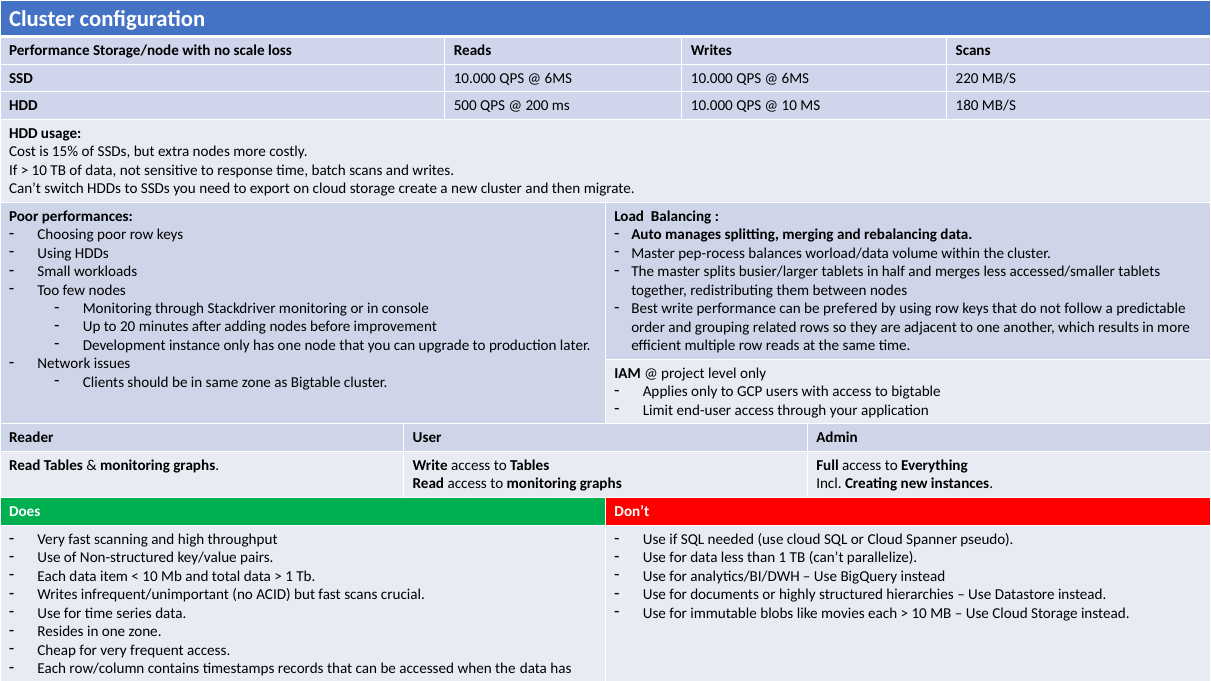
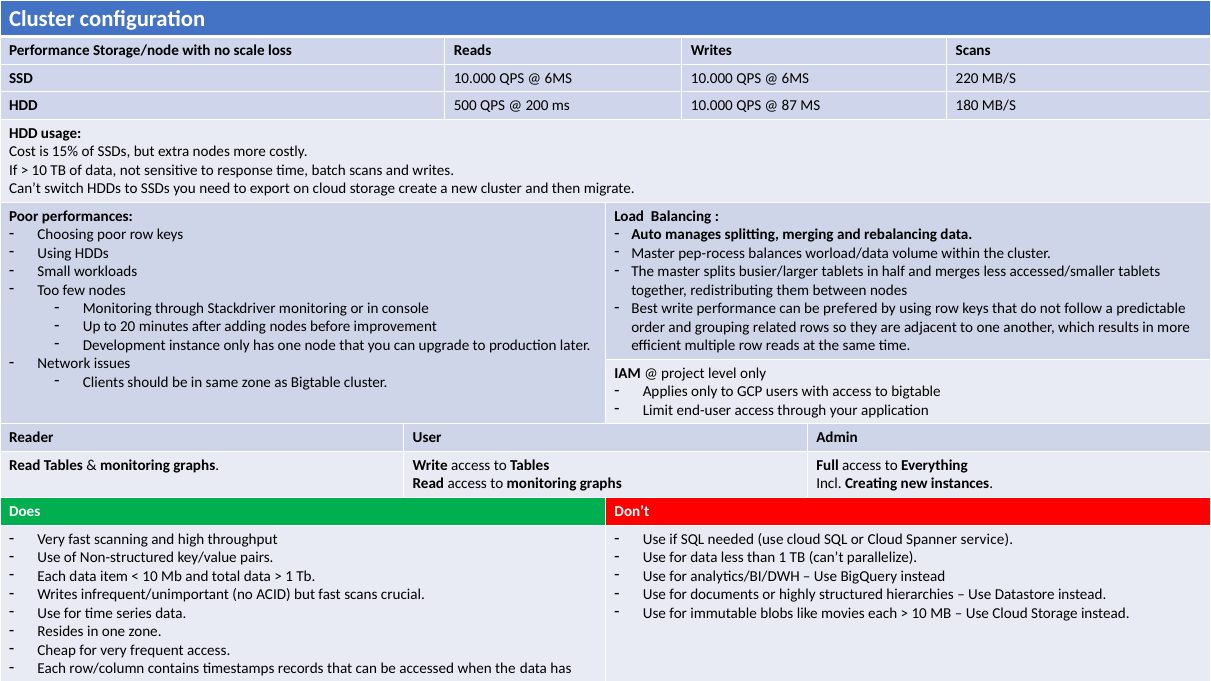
10: 10 -> 87 (789, 106)
pseudo: pseudo -> service (987, 540)
